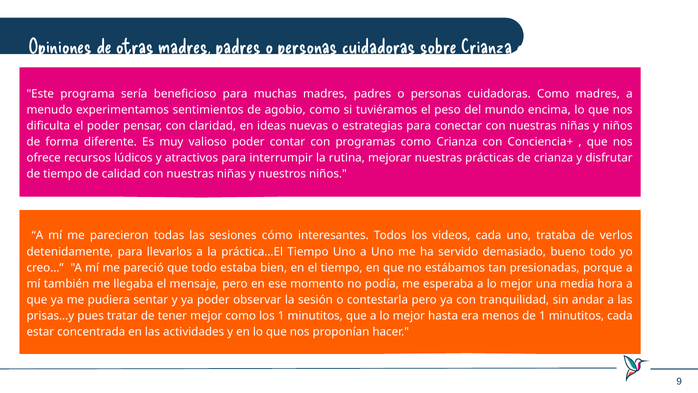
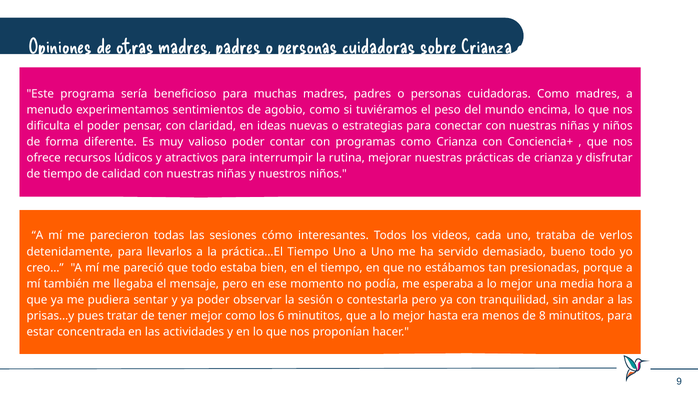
los 1: 1 -> 6 (281, 316)
de 1: 1 -> 8 (542, 316)
minutitos cada: cada -> para (620, 316)
